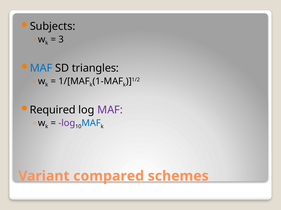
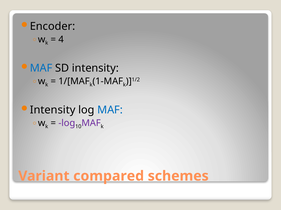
Subjects: Subjects -> Encoder (53, 26)
3: 3 -> 4 (61, 39)
SD triangles: triangles -> intensity (95, 68)
Required: Required -> Intensity (53, 110)
MAF colour: purple -> blue (110, 110)
MAF colour: blue -> purple (91, 123)
